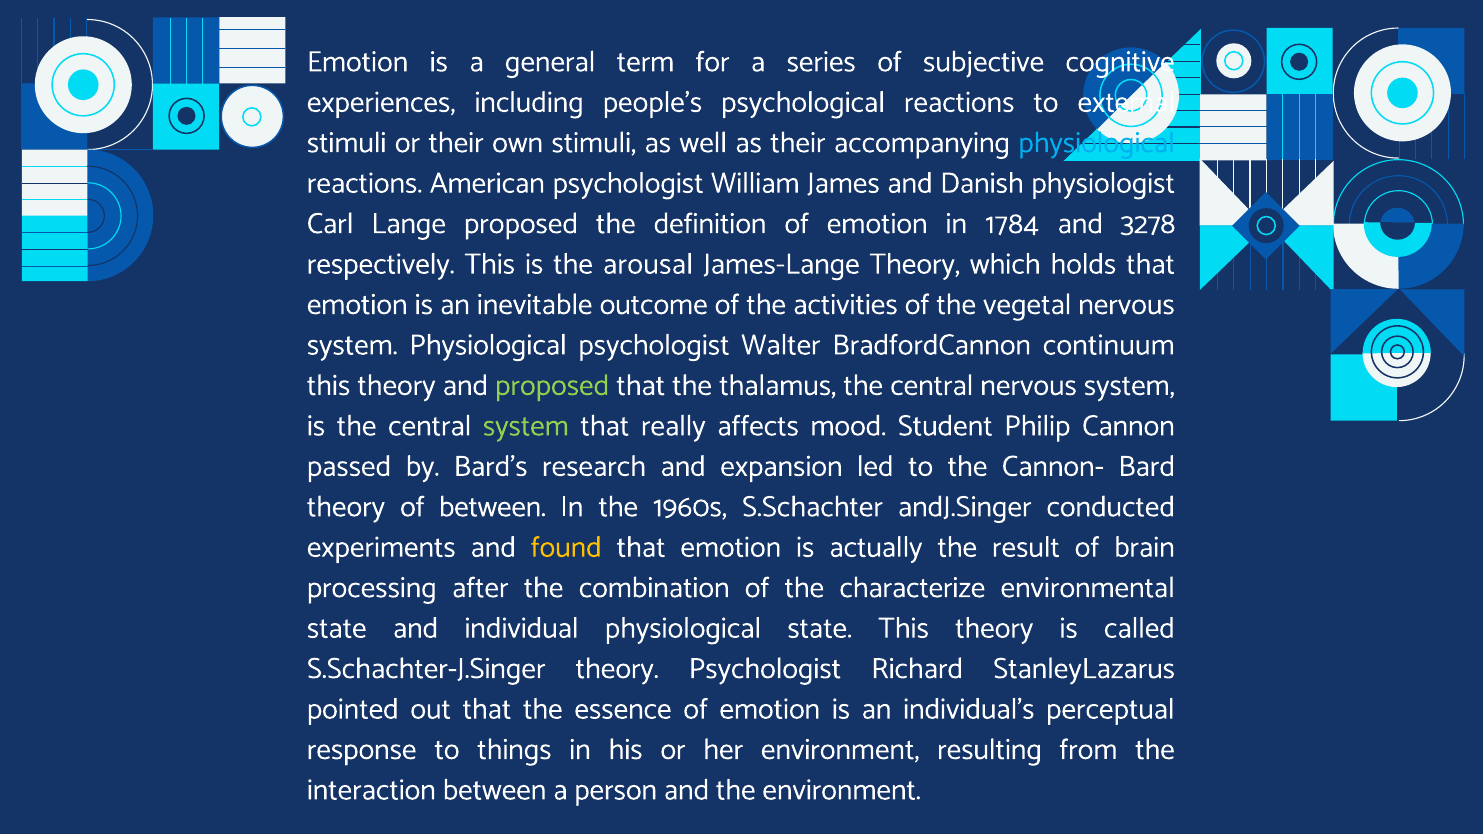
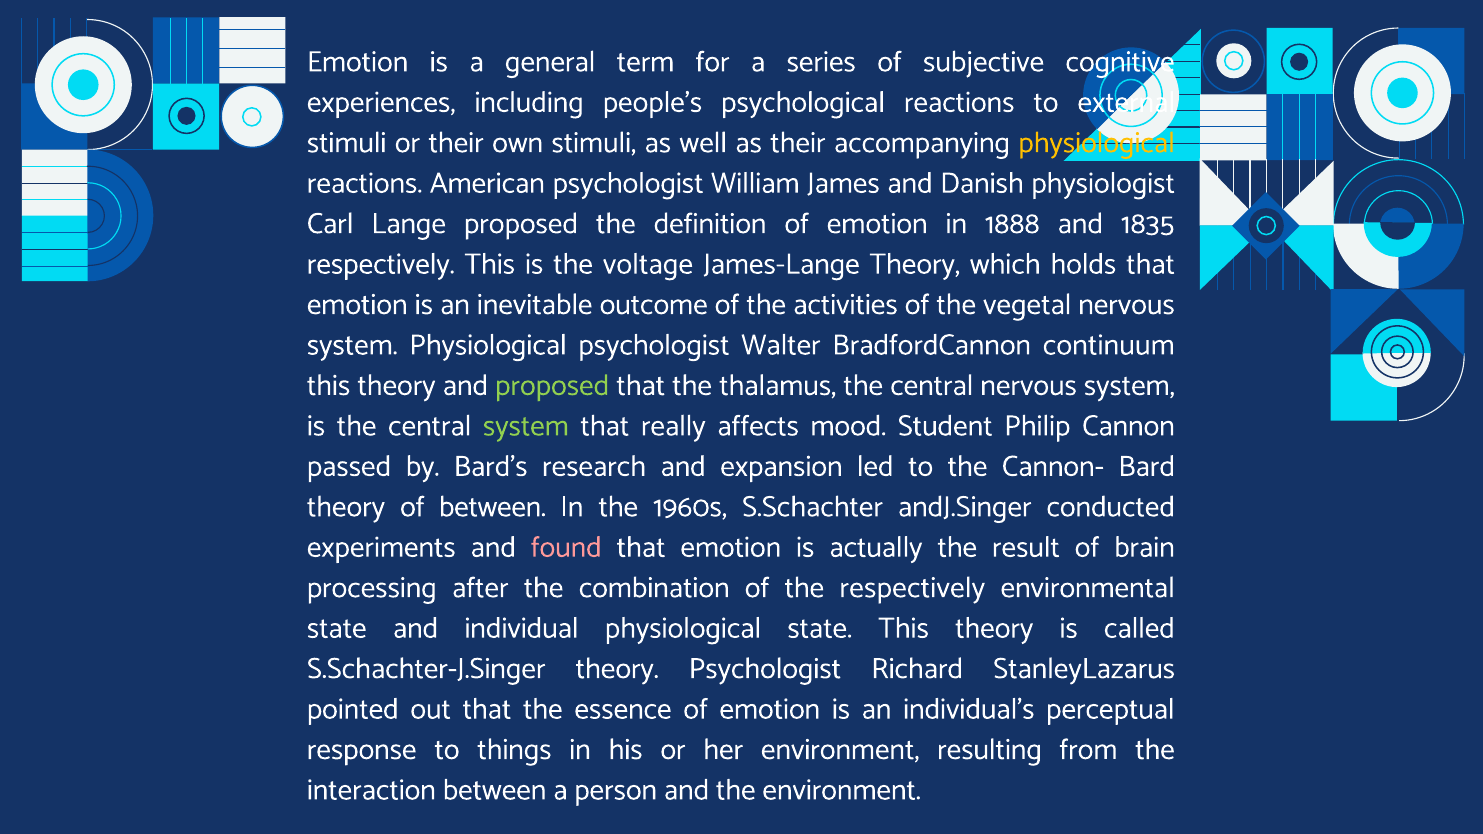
physiological colour: light blue -> yellow (1097, 143)
1784: 1784 -> 1888 (1012, 223)
3278: 3278 -> 1835 (1148, 223)
arousal: arousal -> voltage (648, 264)
found colour: yellow -> pink (566, 547)
the characterize: characterize -> respectively (912, 588)
